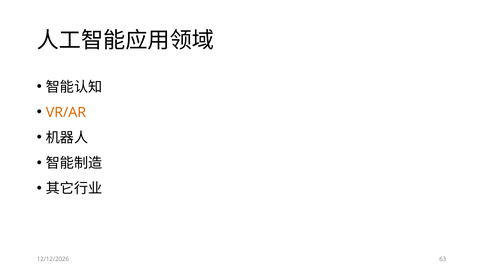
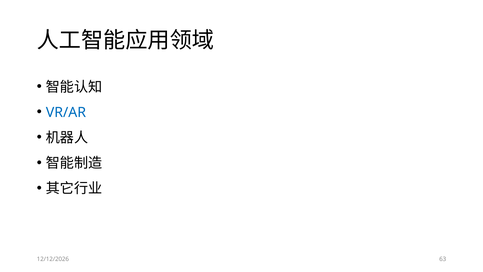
VR/AR colour: orange -> blue (66, 112)
